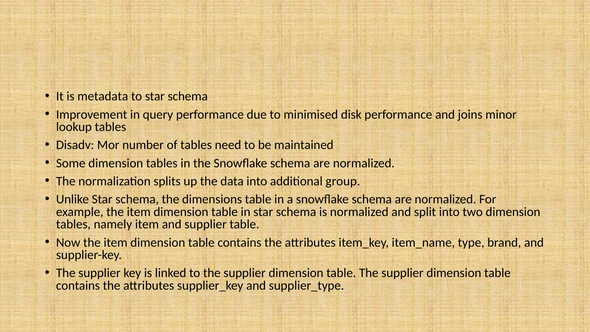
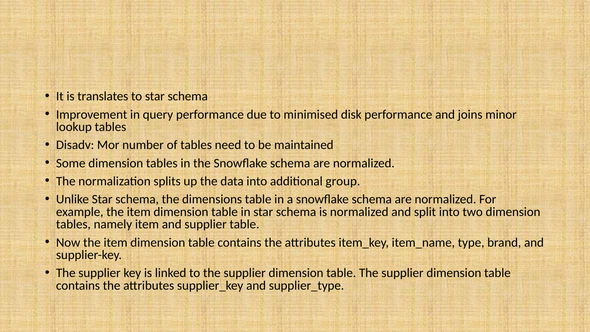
metadata: metadata -> translates (103, 96)
